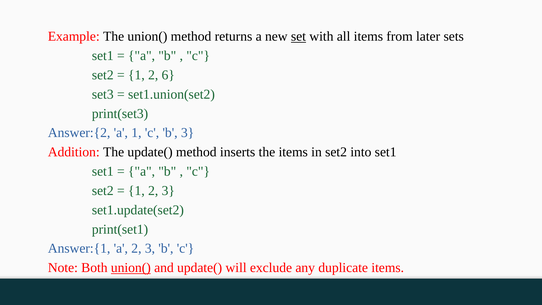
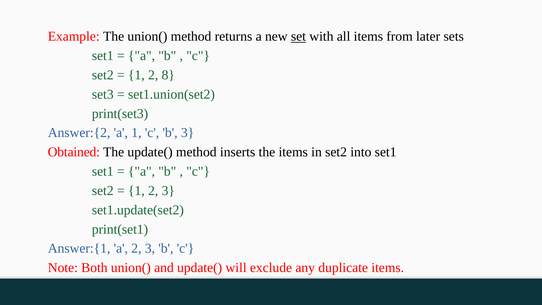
6: 6 -> 8 (168, 75)
Addition: Addition -> Obtained (74, 152)
union( underline: present -> none (131, 268)
